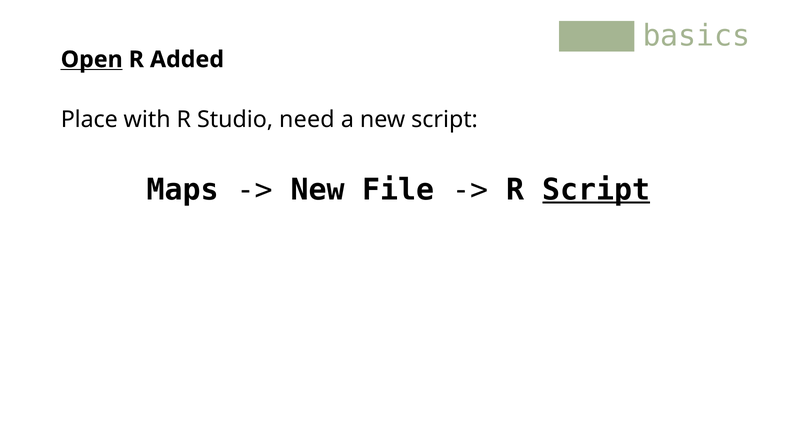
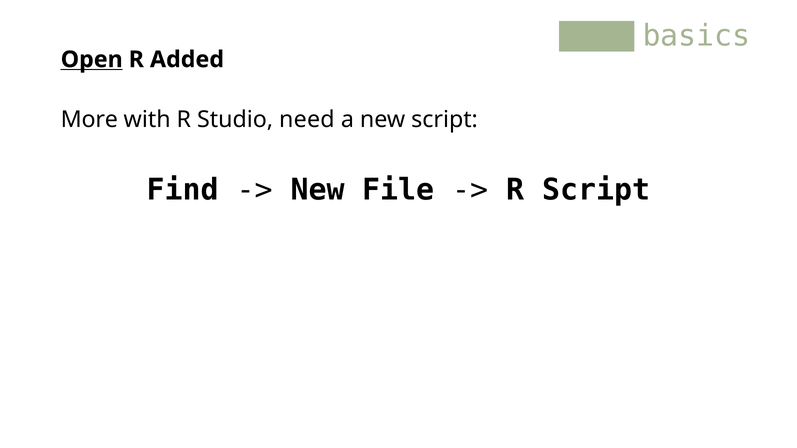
Place: Place -> More (89, 120)
Maps: Maps -> Find (183, 190)
Script underline: present -> none (596, 190)
